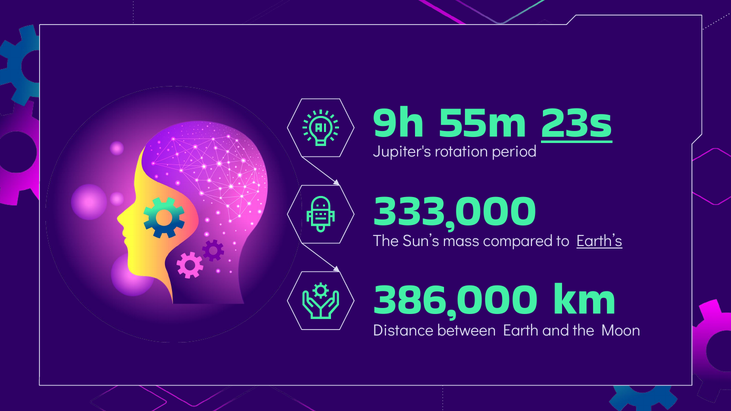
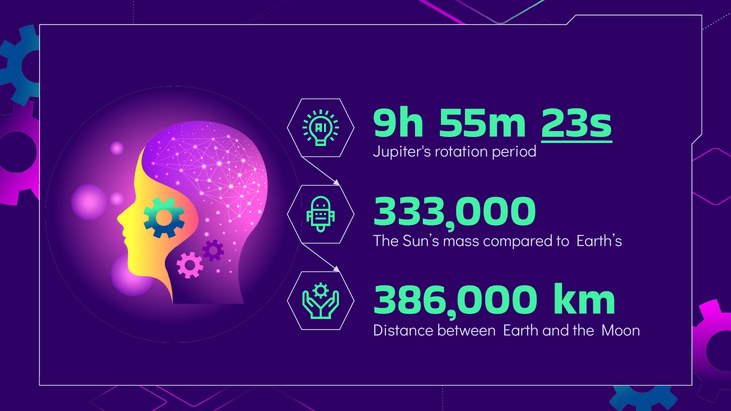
Earth’s underline: present -> none (599, 241)
